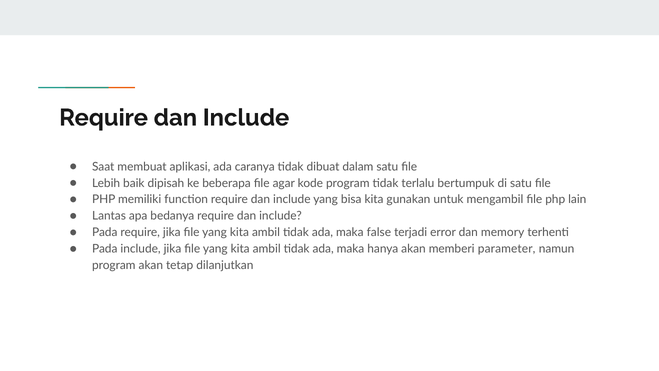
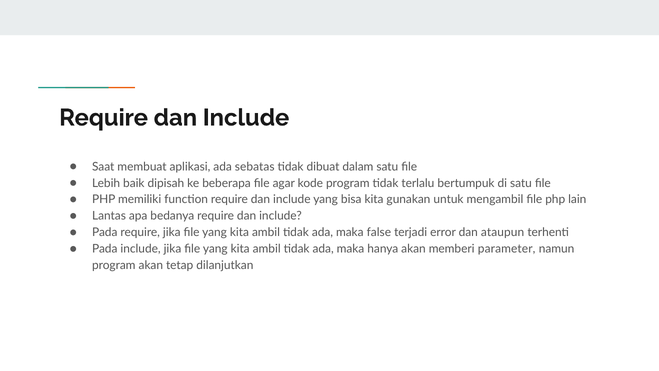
caranya: caranya -> sebatas (255, 167)
memory: memory -> ataupun (503, 232)
